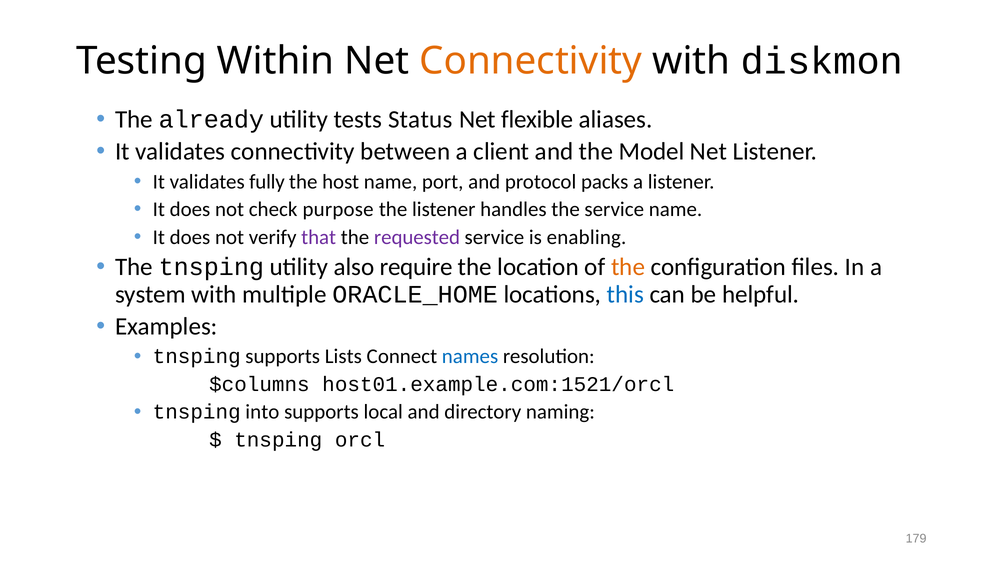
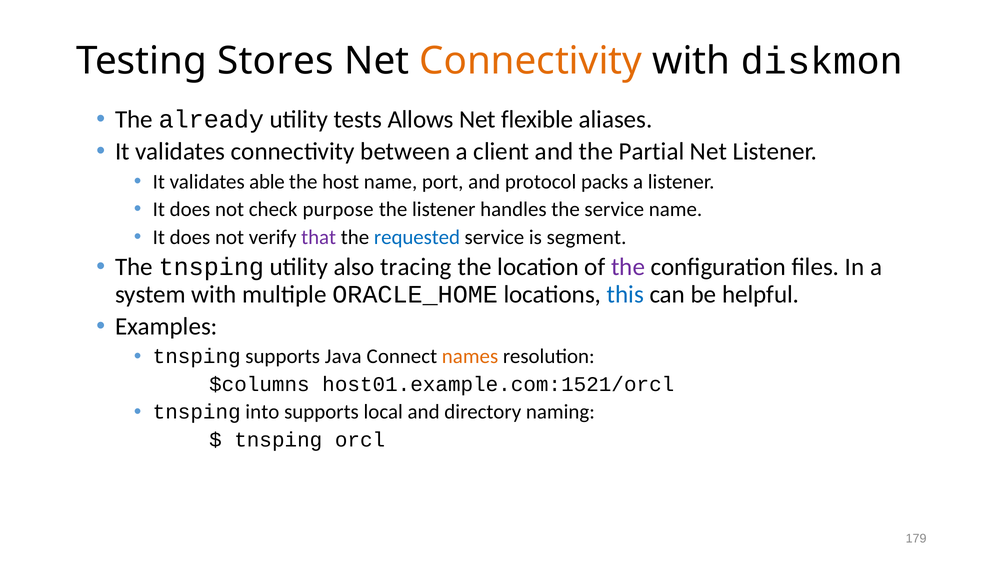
Within: Within -> Stores (275, 61)
Status: Status -> Allows (421, 119)
Model: Model -> Partial (652, 152)
fully: fully -> able (267, 182)
requested colour: purple -> blue (417, 237)
enabling: enabling -> segment (587, 237)
require: require -> tracing (416, 267)
the colour: orange -> purple (628, 267)
Lists: Lists -> Java (343, 357)
names colour: blue -> orange (470, 357)
